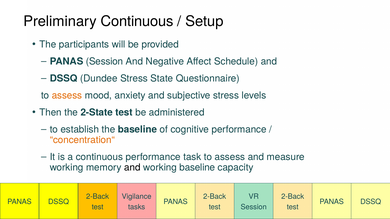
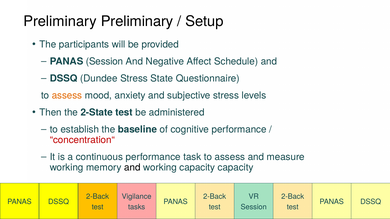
Preliminary Continuous: Continuous -> Preliminary (137, 21)
concentration“ colour: orange -> red (82, 140)
working baseline: baseline -> capacity (197, 168)
